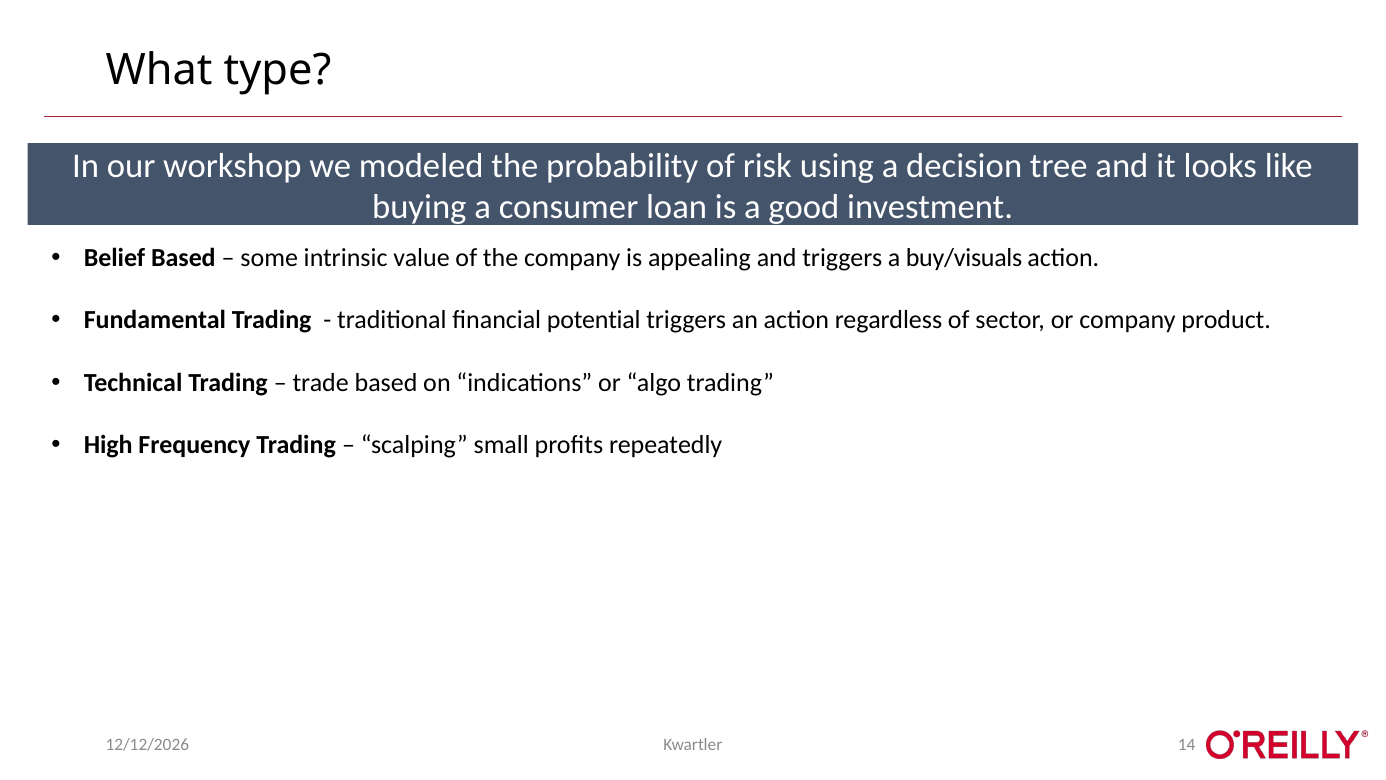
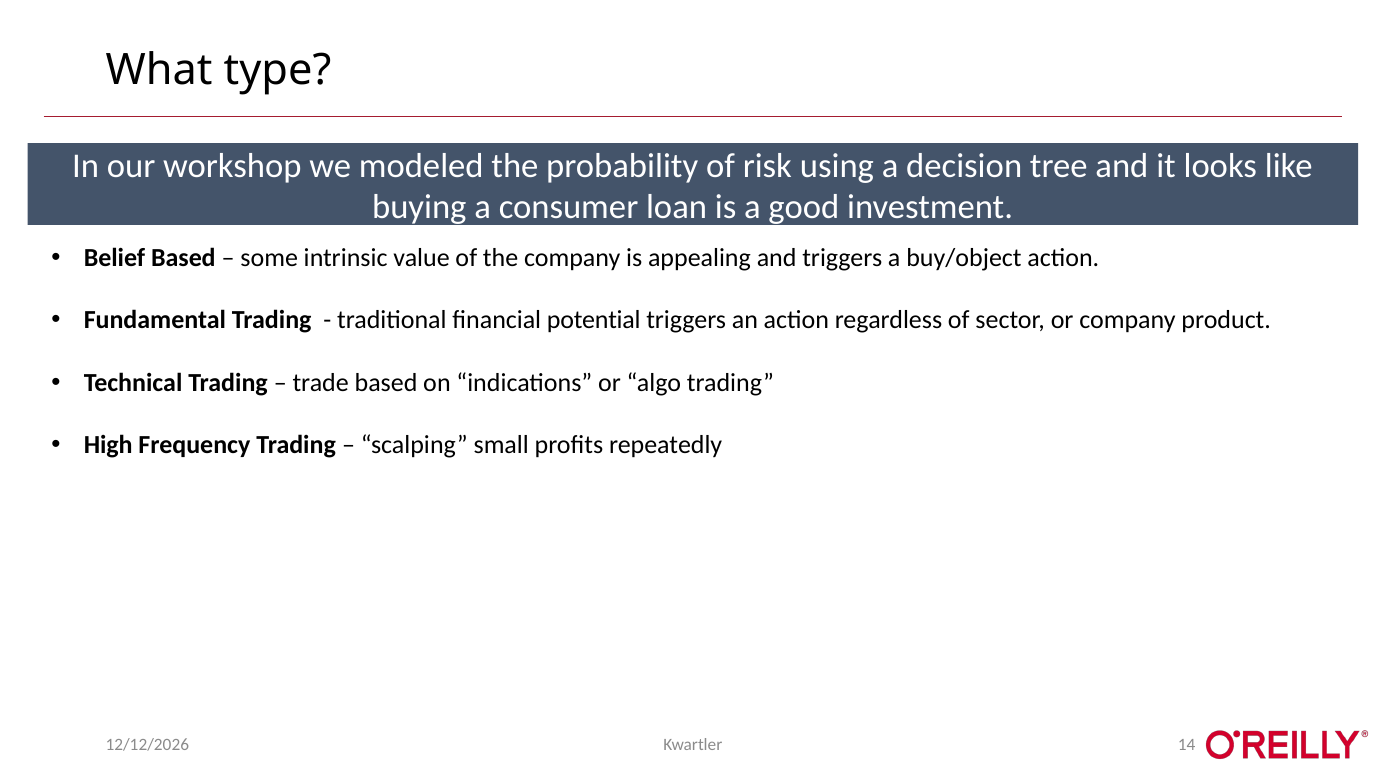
buy/visuals: buy/visuals -> buy/object (964, 258)
